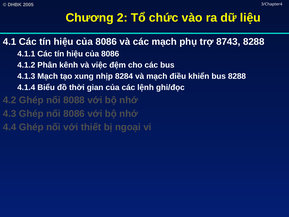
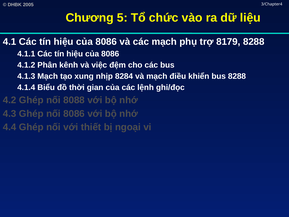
2: 2 -> 5 (122, 18)
8743: 8743 -> 8179 (228, 42)
